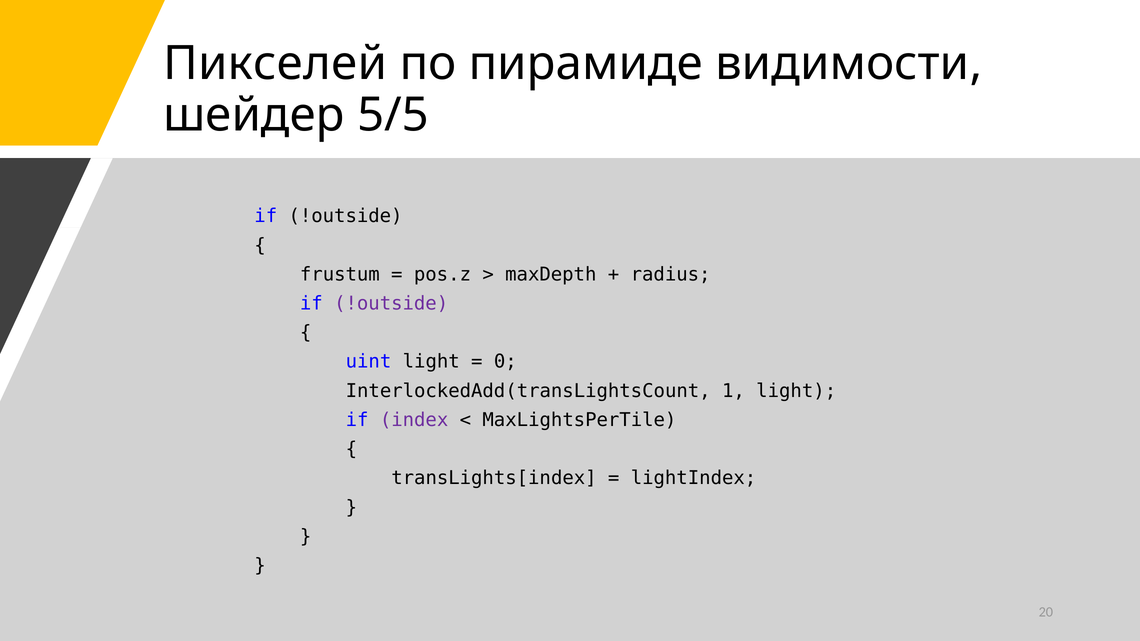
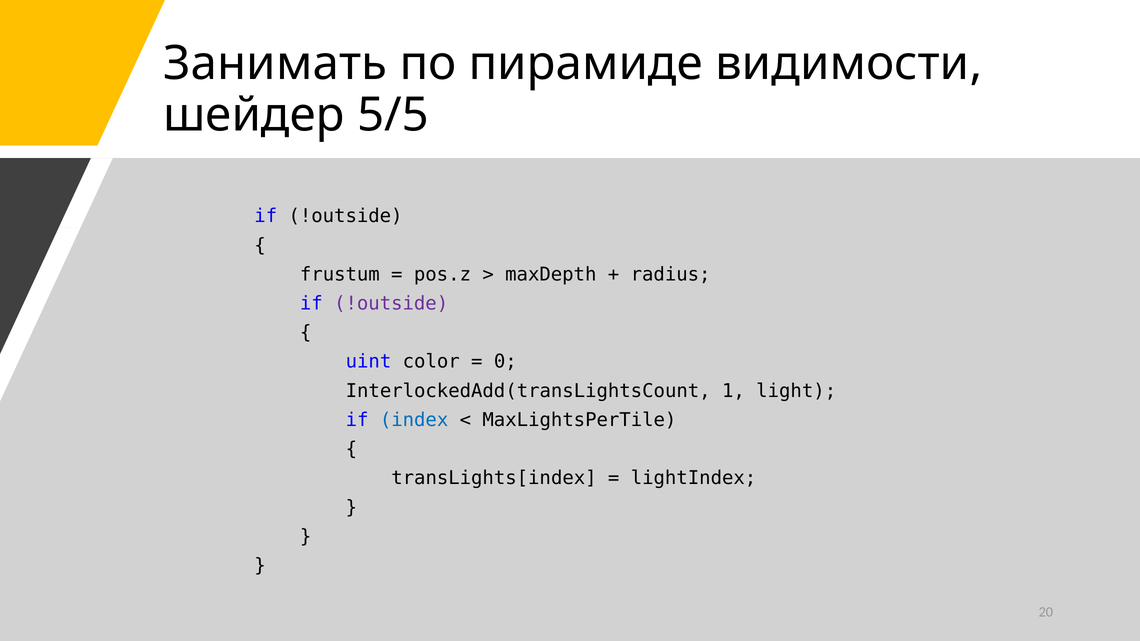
Пикселей: Пикселей -> Занимать (275, 64)
uint light: light -> color (431, 362)
index colour: purple -> blue (414, 420)
